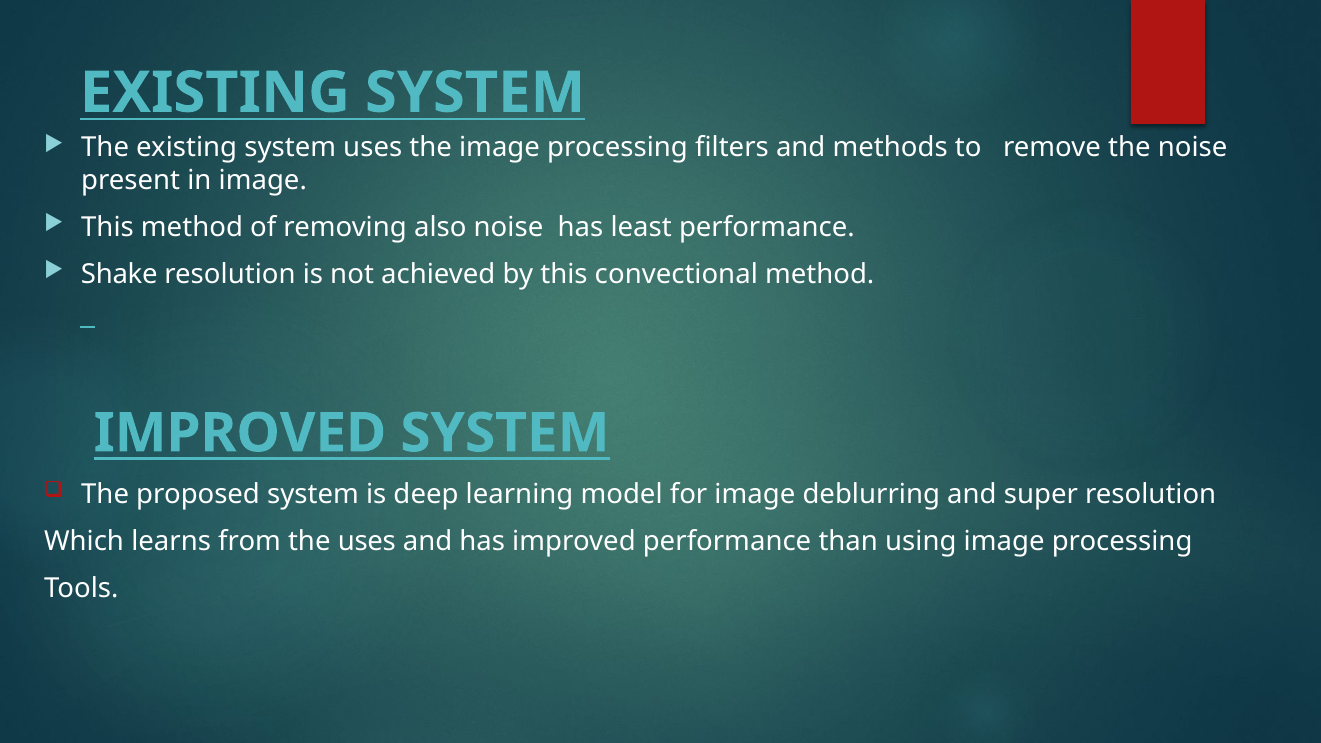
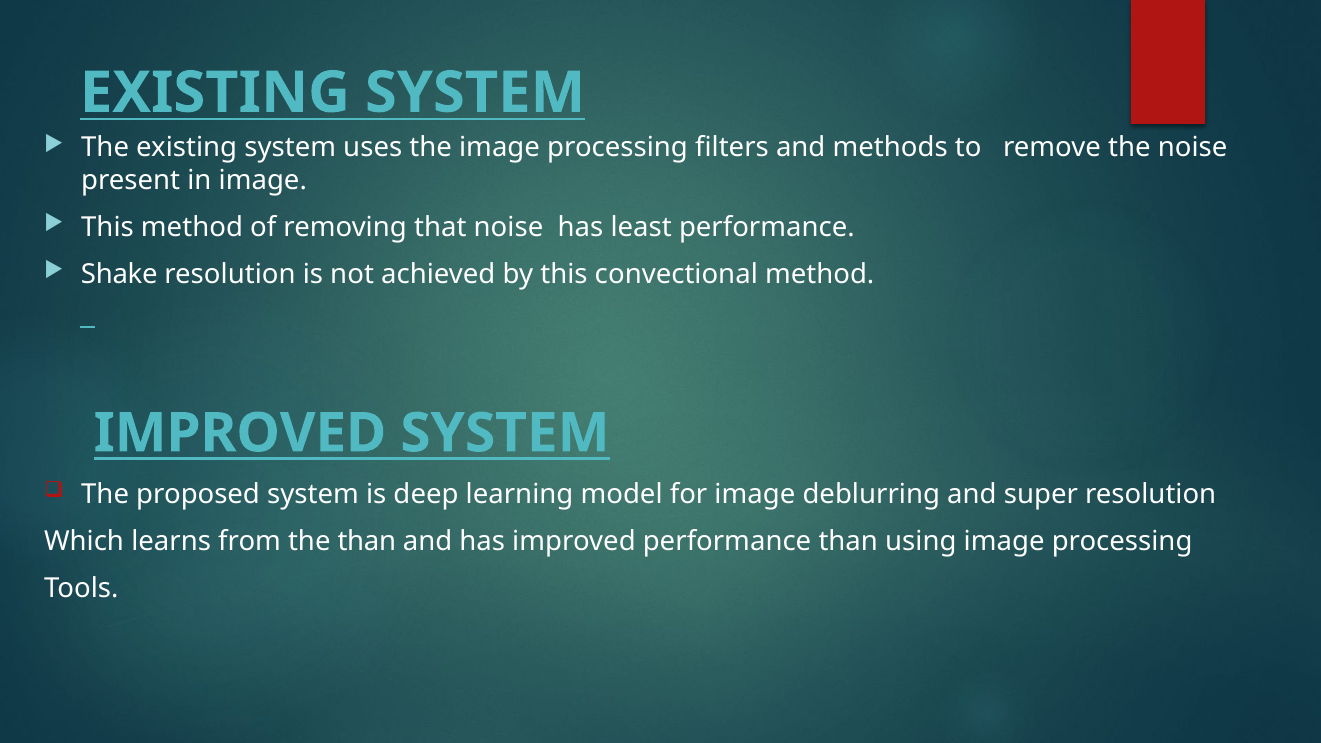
also: also -> that (440, 228)
the uses: uses -> than (367, 541)
